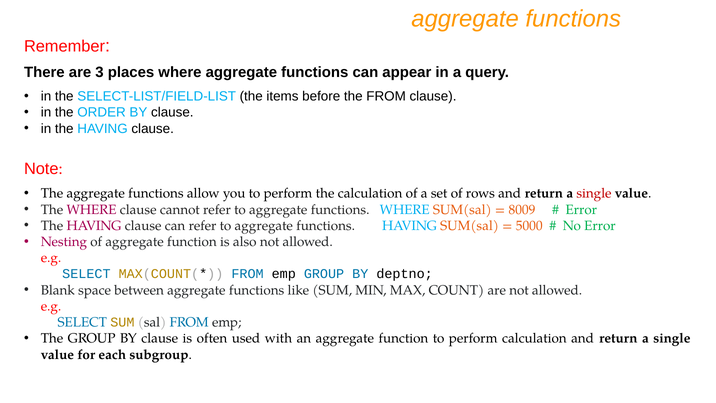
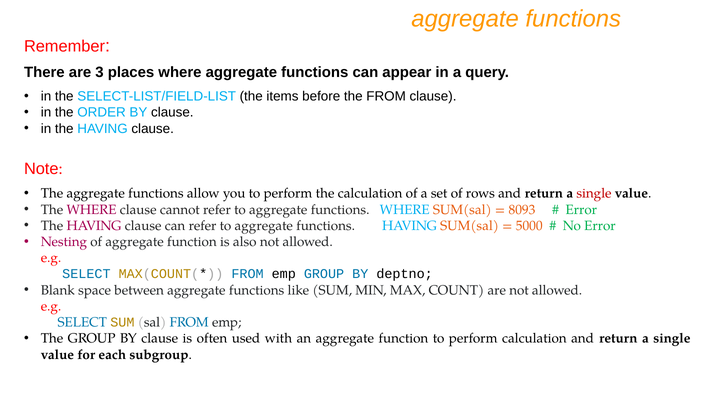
8009: 8009 -> 8093 (522, 209)
